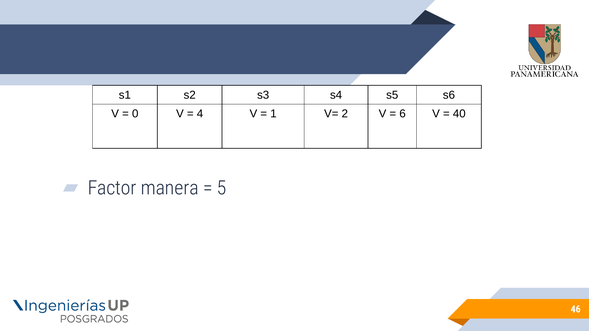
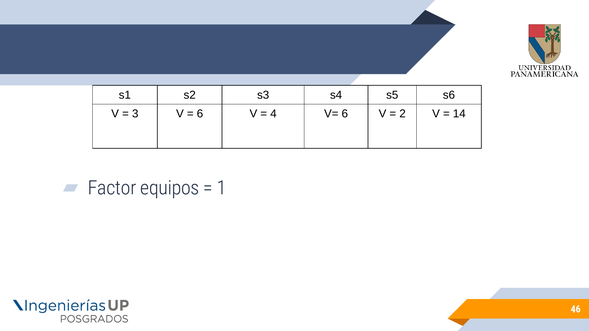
0: 0 -> 3 (135, 114)
4: 4 -> 6 (200, 114)
1: 1 -> 4 (273, 114)
V= 2: 2 -> 6 (345, 114)
6: 6 -> 2 (403, 114)
40: 40 -> 14 (459, 114)
manera: manera -> equipos (170, 188)
5: 5 -> 1 (222, 188)
